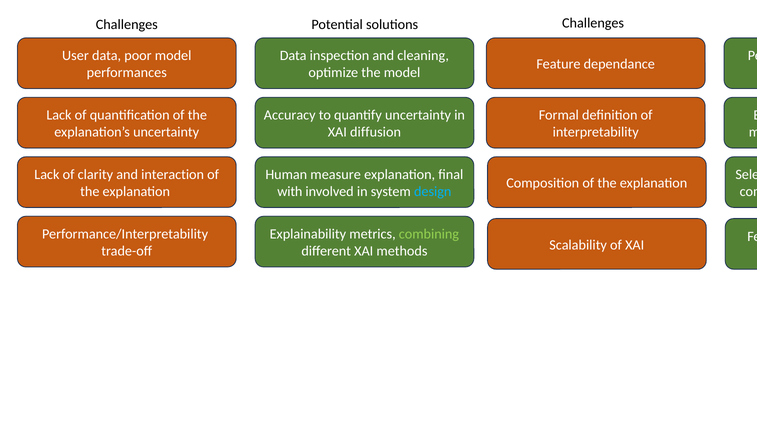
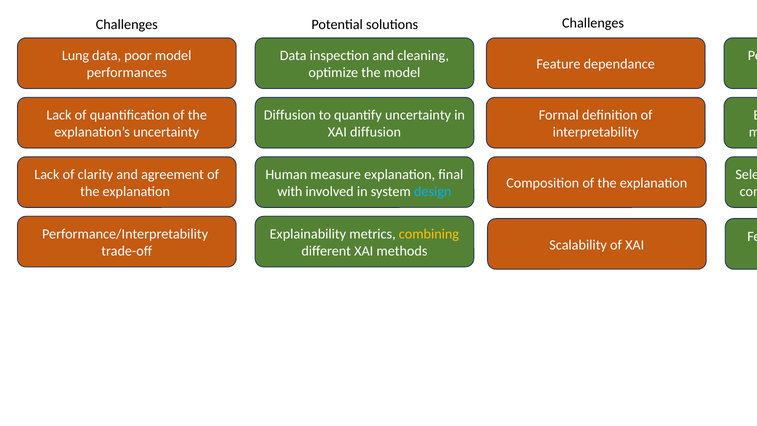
User: User -> Lung (76, 56)
Accuracy: Accuracy -> Diffusion (290, 115)
interaction: interaction -> agreement (173, 175)
combining colour: light green -> yellow (429, 234)
